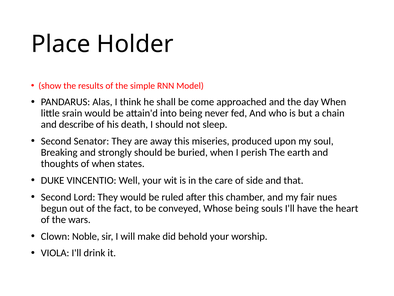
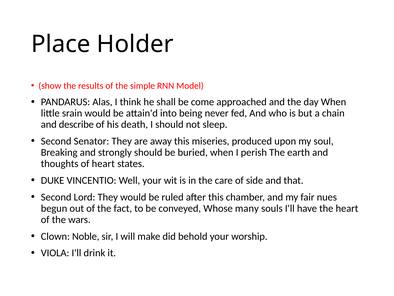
of when: when -> heart (103, 163)
Whose being: being -> many (247, 208)
